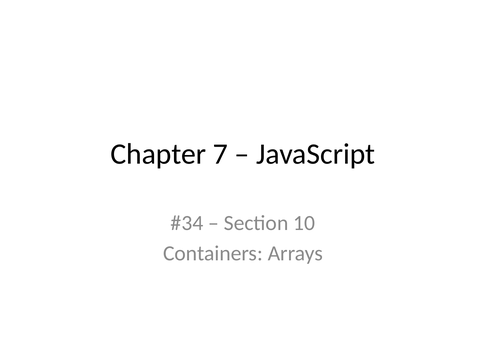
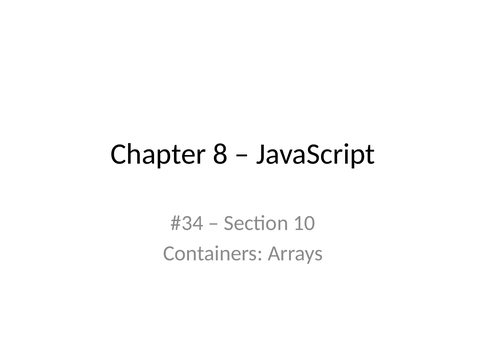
7: 7 -> 8 (220, 154)
